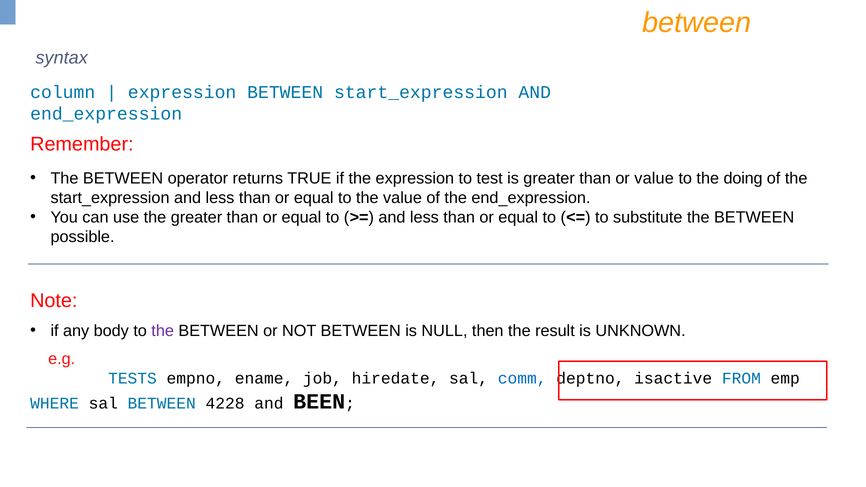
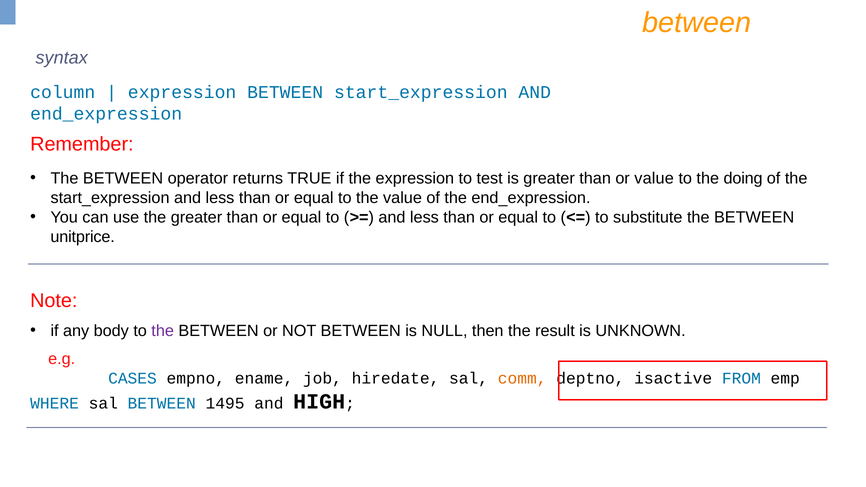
possible: possible -> unitprice (83, 237)
TESTS: TESTS -> CASES (132, 379)
comm colour: blue -> orange (522, 379)
4228: 4228 -> 1495 (225, 404)
BEEN: BEEN -> HIGH (319, 402)
